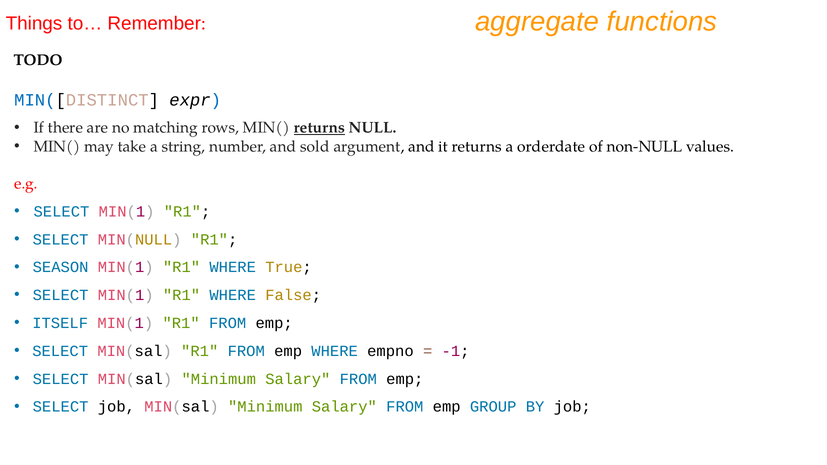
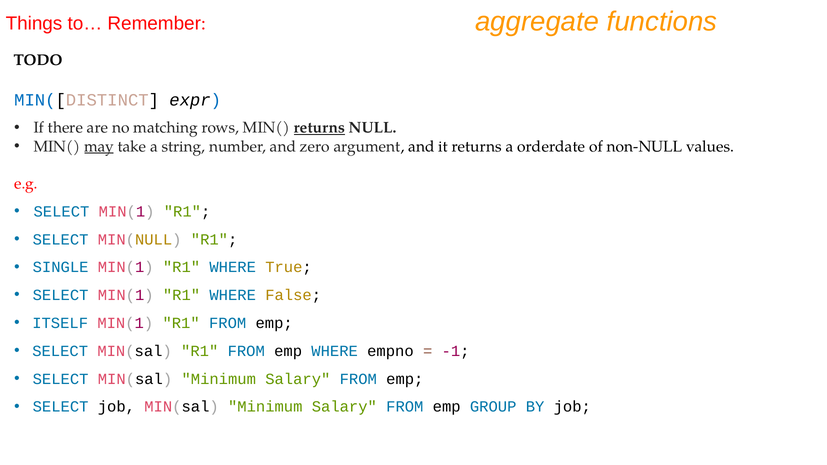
may underline: none -> present (99, 146)
sold: sold -> zero (315, 146)
SEASON: SEASON -> SINGLE (61, 267)
